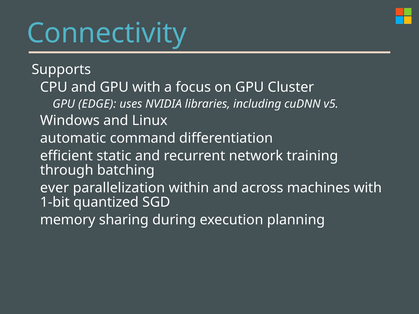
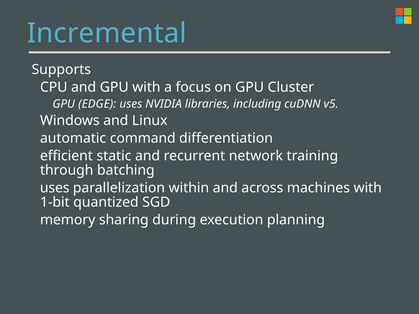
Connectivity: Connectivity -> Incremental (107, 33)
ever: ever -> uses (55, 188)
